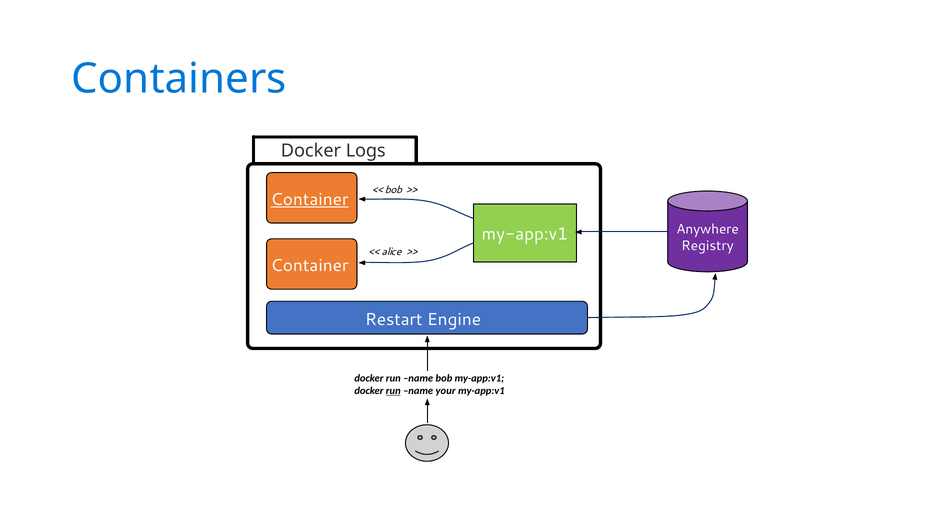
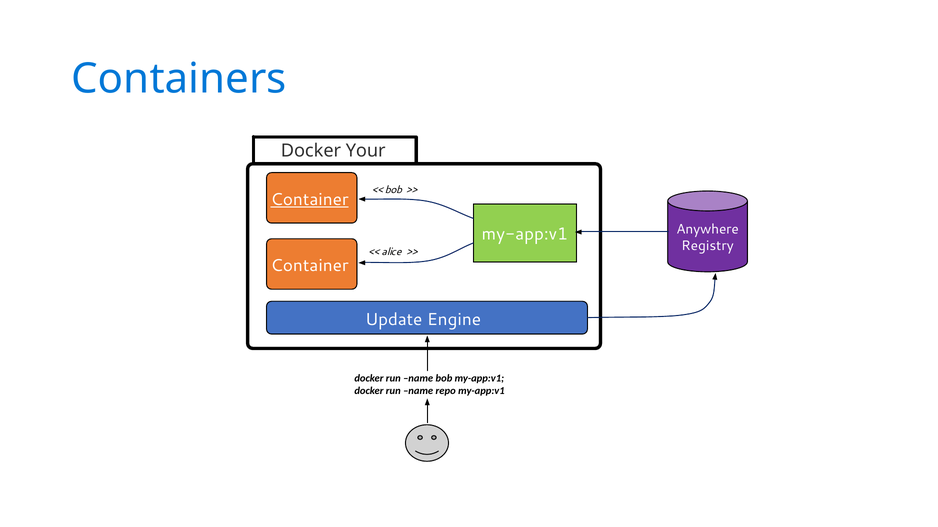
Logs: Logs -> Your (366, 151)
Restart: Restart -> Update (394, 320)
run underline: present -> none (393, 391)
your: your -> repo (446, 391)
